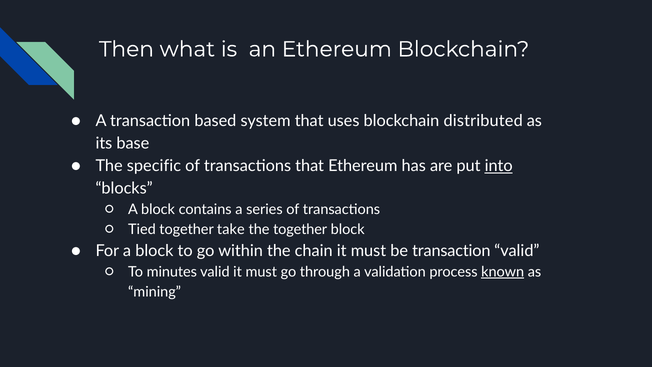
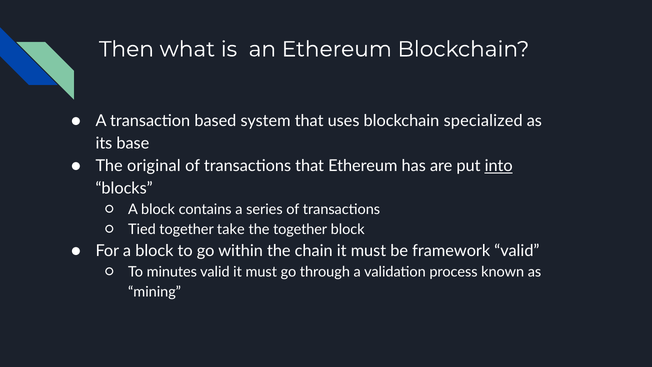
distributed: distributed -> specialized (483, 121)
specific: specific -> original (154, 166)
be transaction: transaction -> framework (451, 251)
known underline: present -> none (503, 272)
